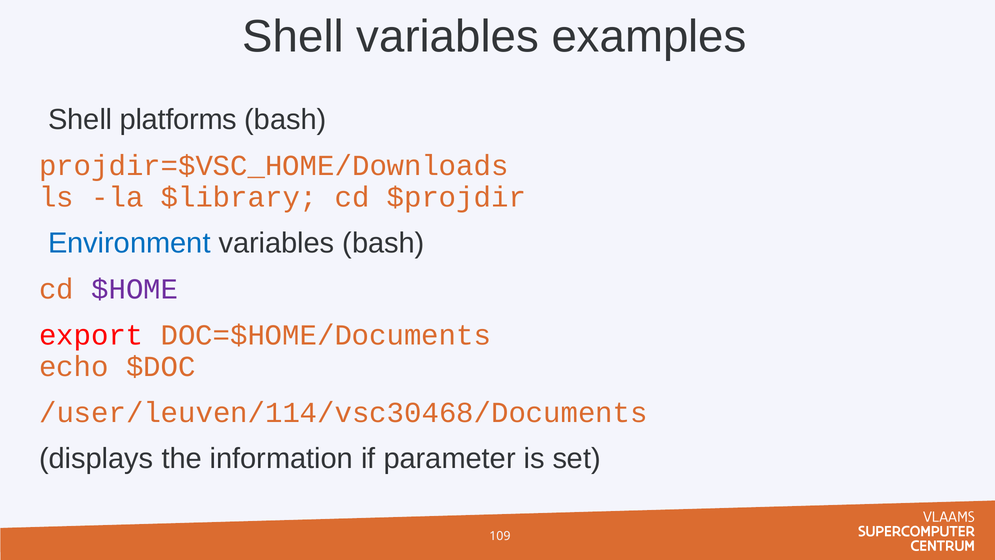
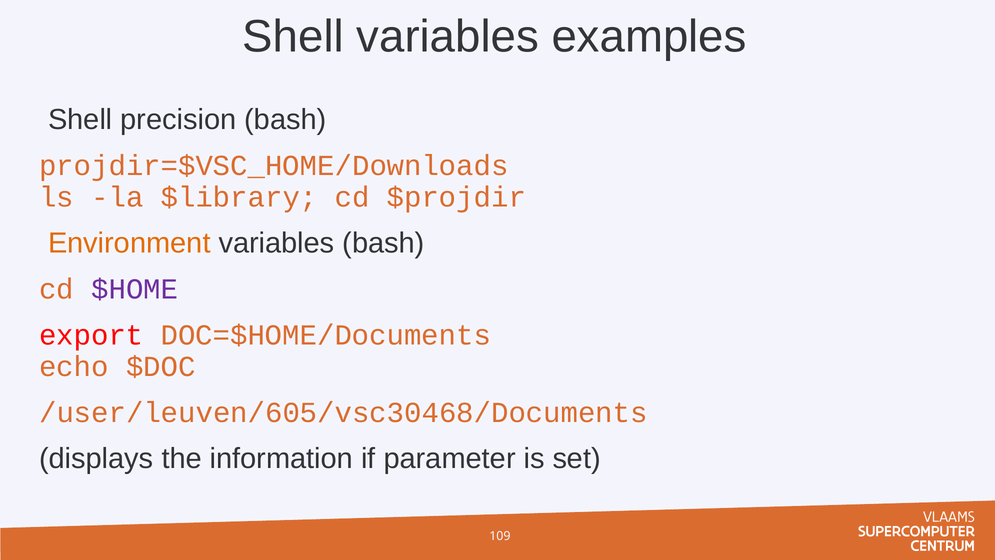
platforms: platforms -> precision (178, 119)
Environment colour: blue -> orange (129, 243)
/user/leuven/114/vsc30468/Documents: /user/leuven/114/vsc30468/Documents -> /user/leuven/605/vsc30468/Documents (343, 412)
